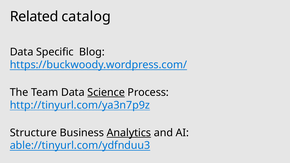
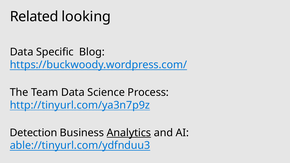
catalog: catalog -> looking (86, 17)
Science underline: present -> none (106, 92)
Structure: Structure -> Detection (33, 133)
